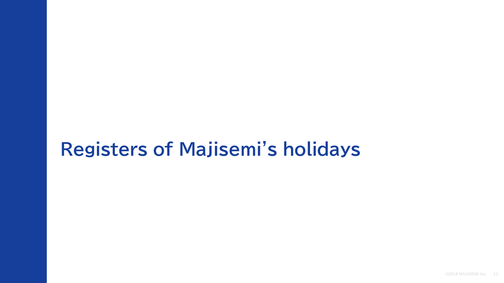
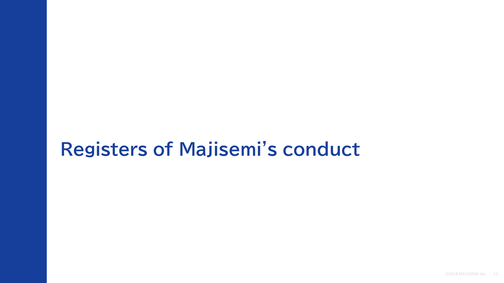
holidays: holidays -> conduct (322, 150)
